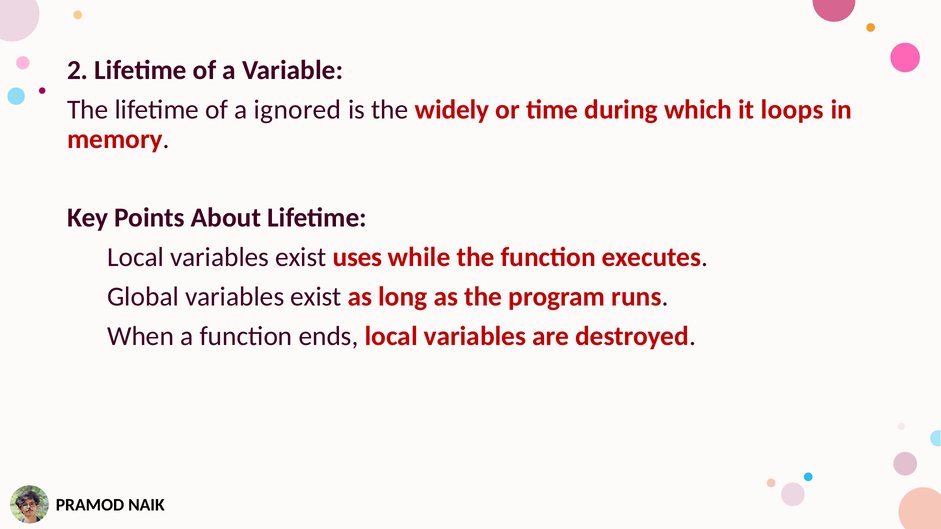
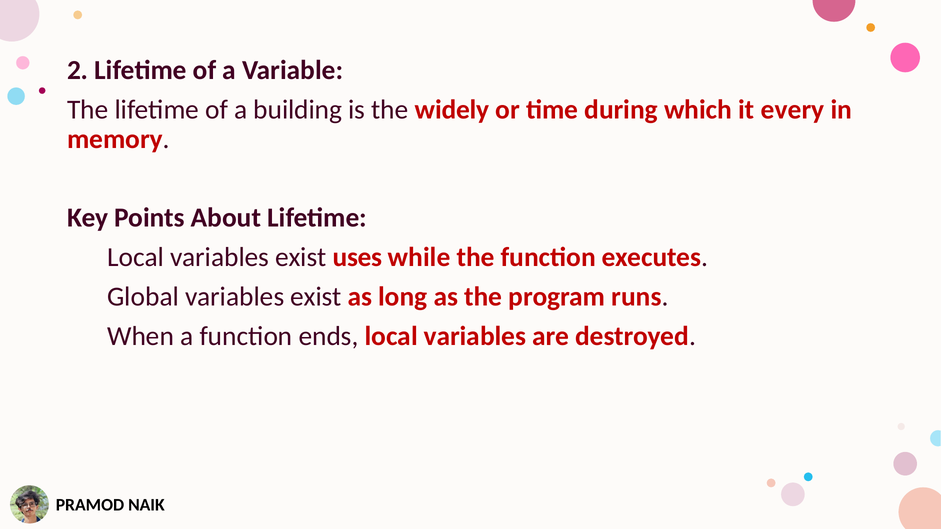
ignored: ignored -> building (298, 110)
loops: loops -> every (793, 110)
